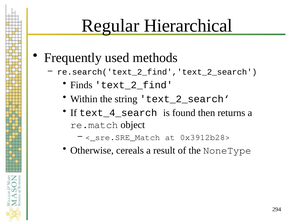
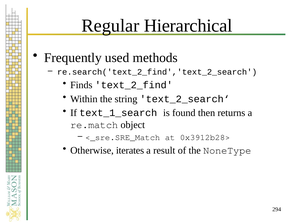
text_4_search: text_4_search -> text_1_search (118, 113)
cereals: cereals -> iterates (130, 151)
